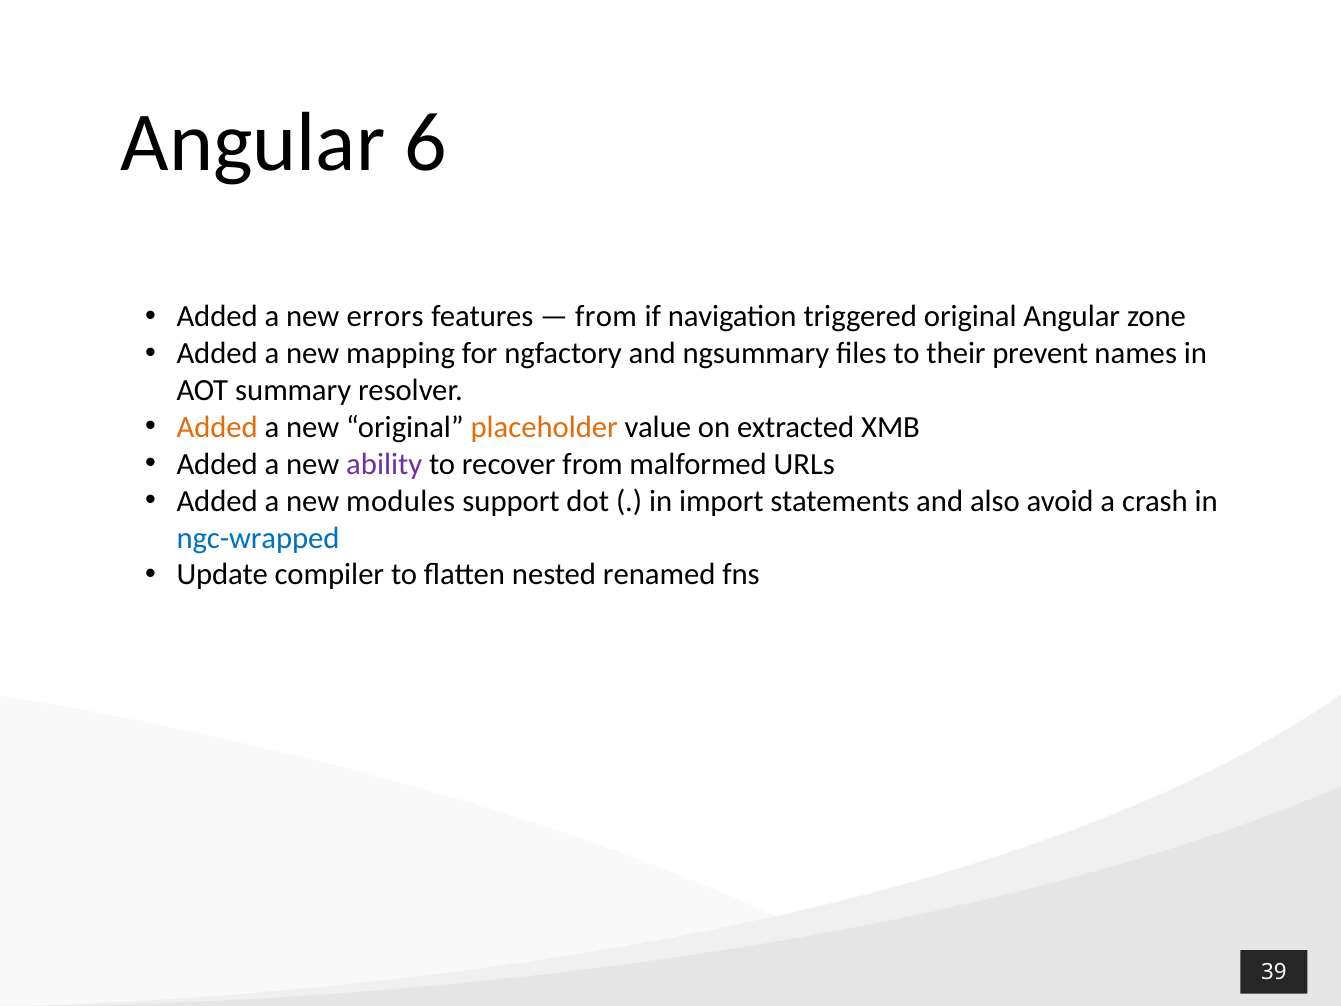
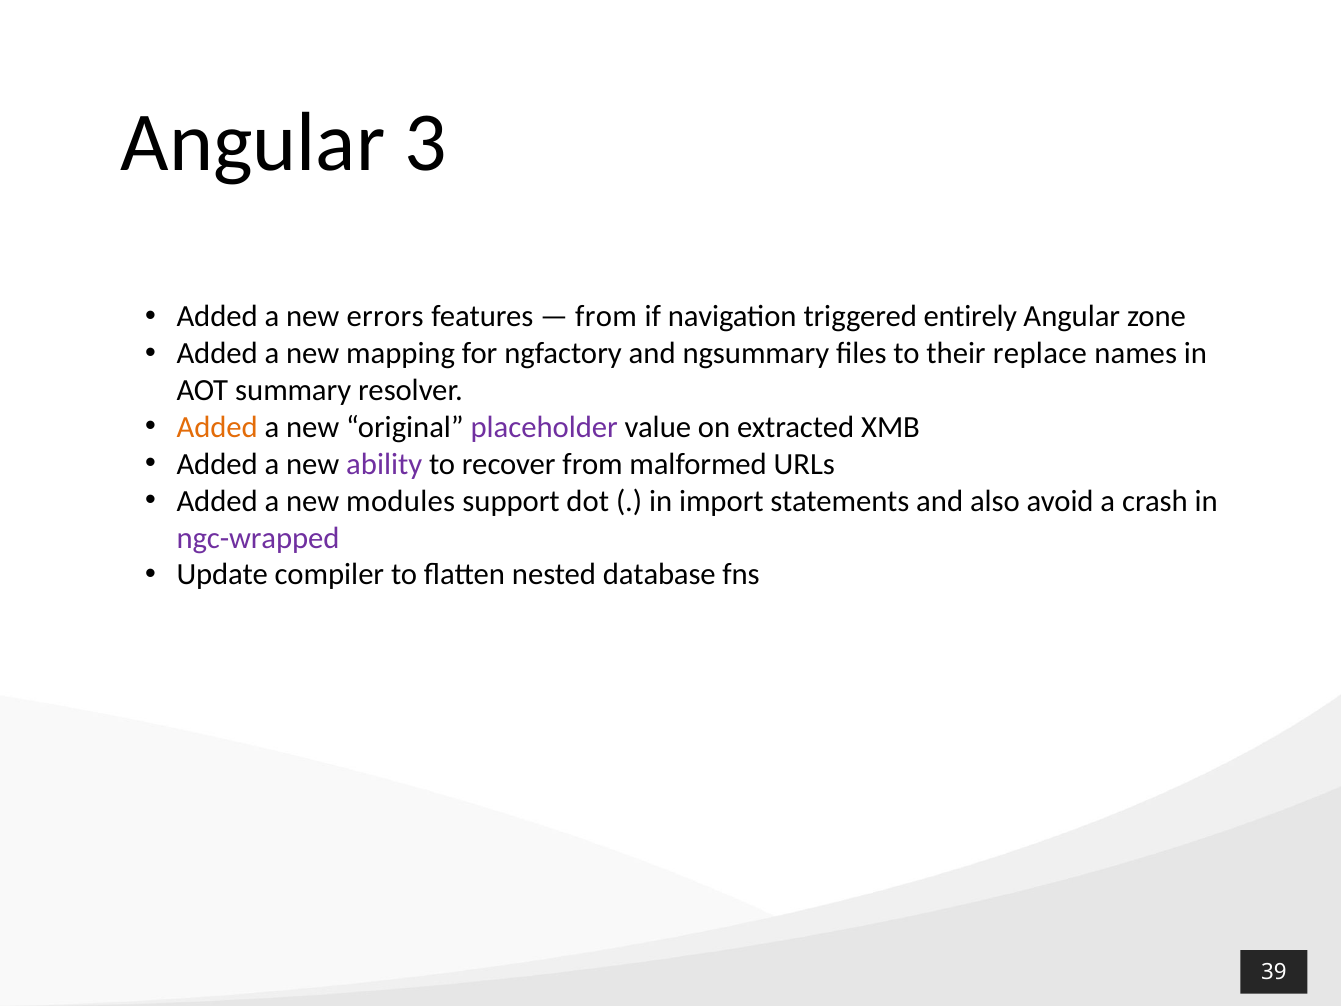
6: 6 -> 3 (425, 143)
triggered original: original -> entirely (970, 317)
prevent: prevent -> replace (1040, 354)
placeholder colour: orange -> purple (544, 427)
ngc-wrapped colour: blue -> purple (258, 538)
renamed: renamed -> database (659, 575)
